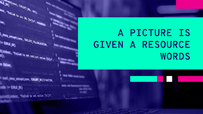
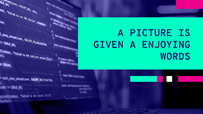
RESOURCE: RESOURCE -> ENJOYING (166, 45)
